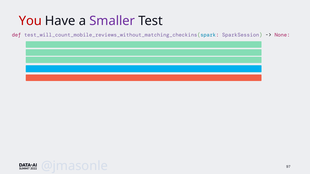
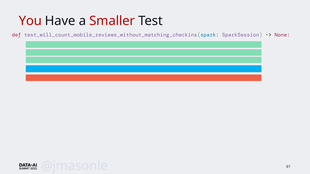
Smaller colour: purple -> red (112, 21)
